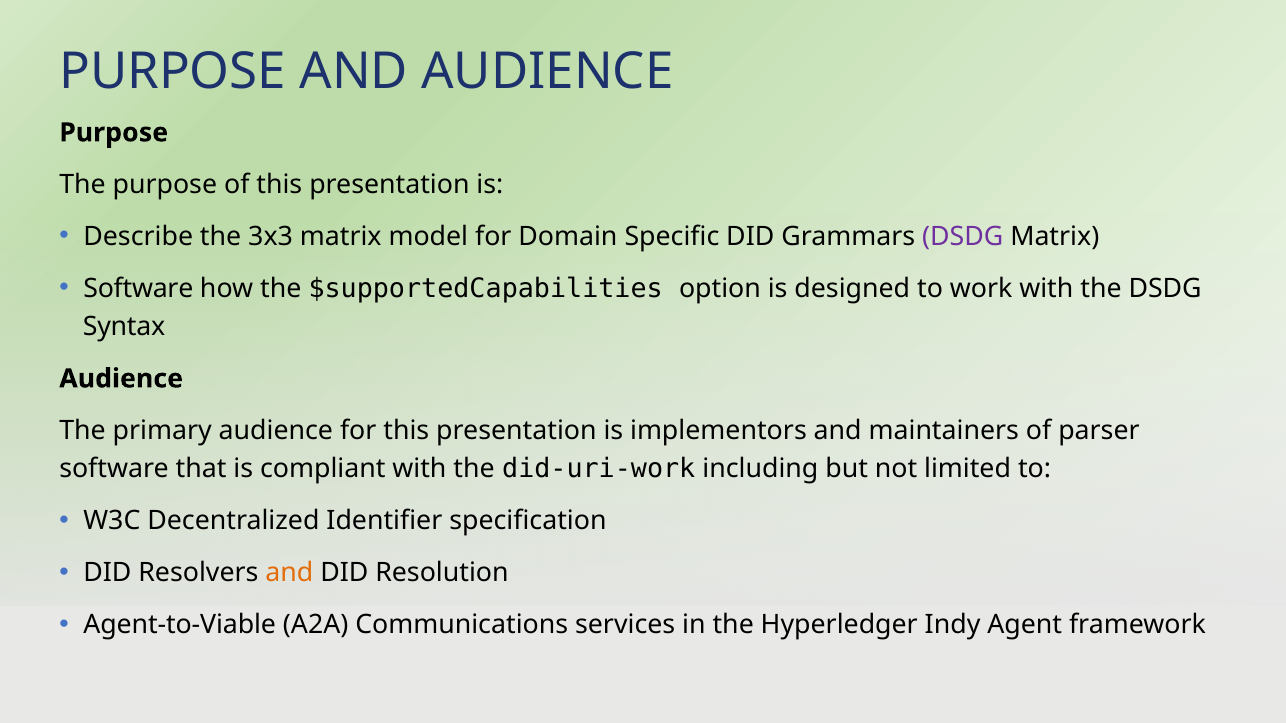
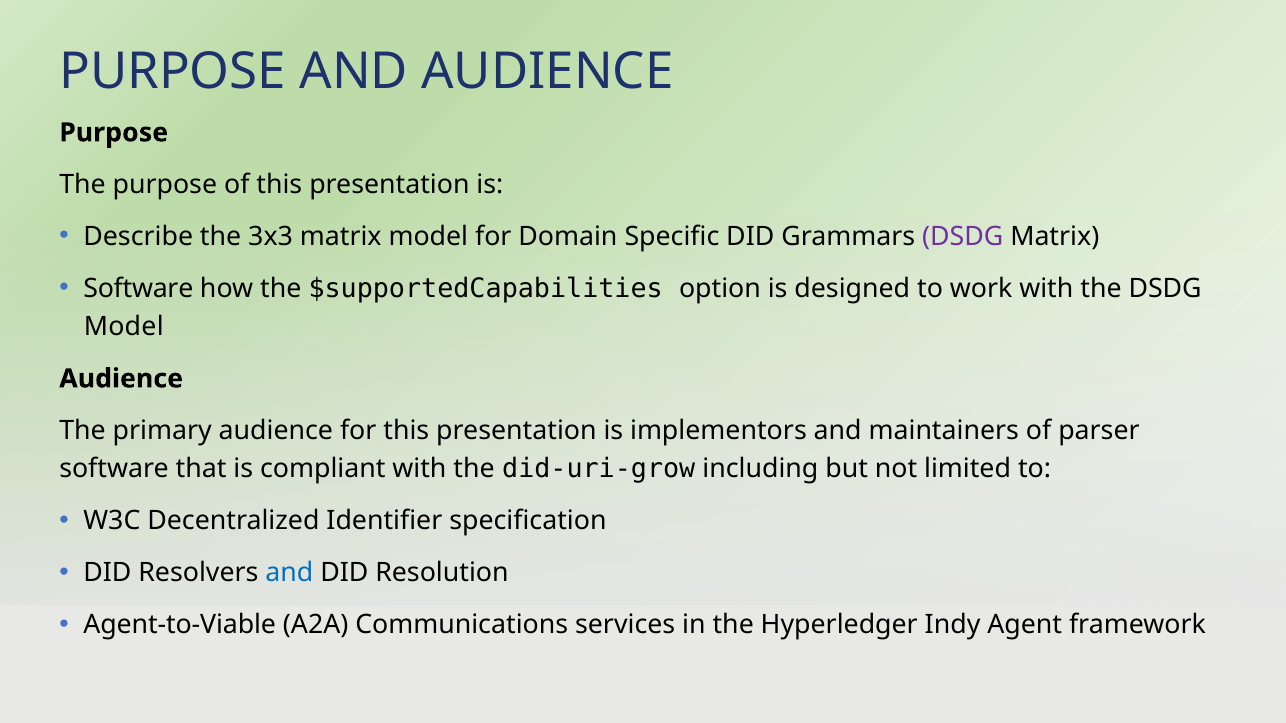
Syntax: Syntax -> Model (124, 327)
did-uri-work: did-uri-work -> did-uri-grow (599, 469)
and colour: orange -> blue (289, 573)
